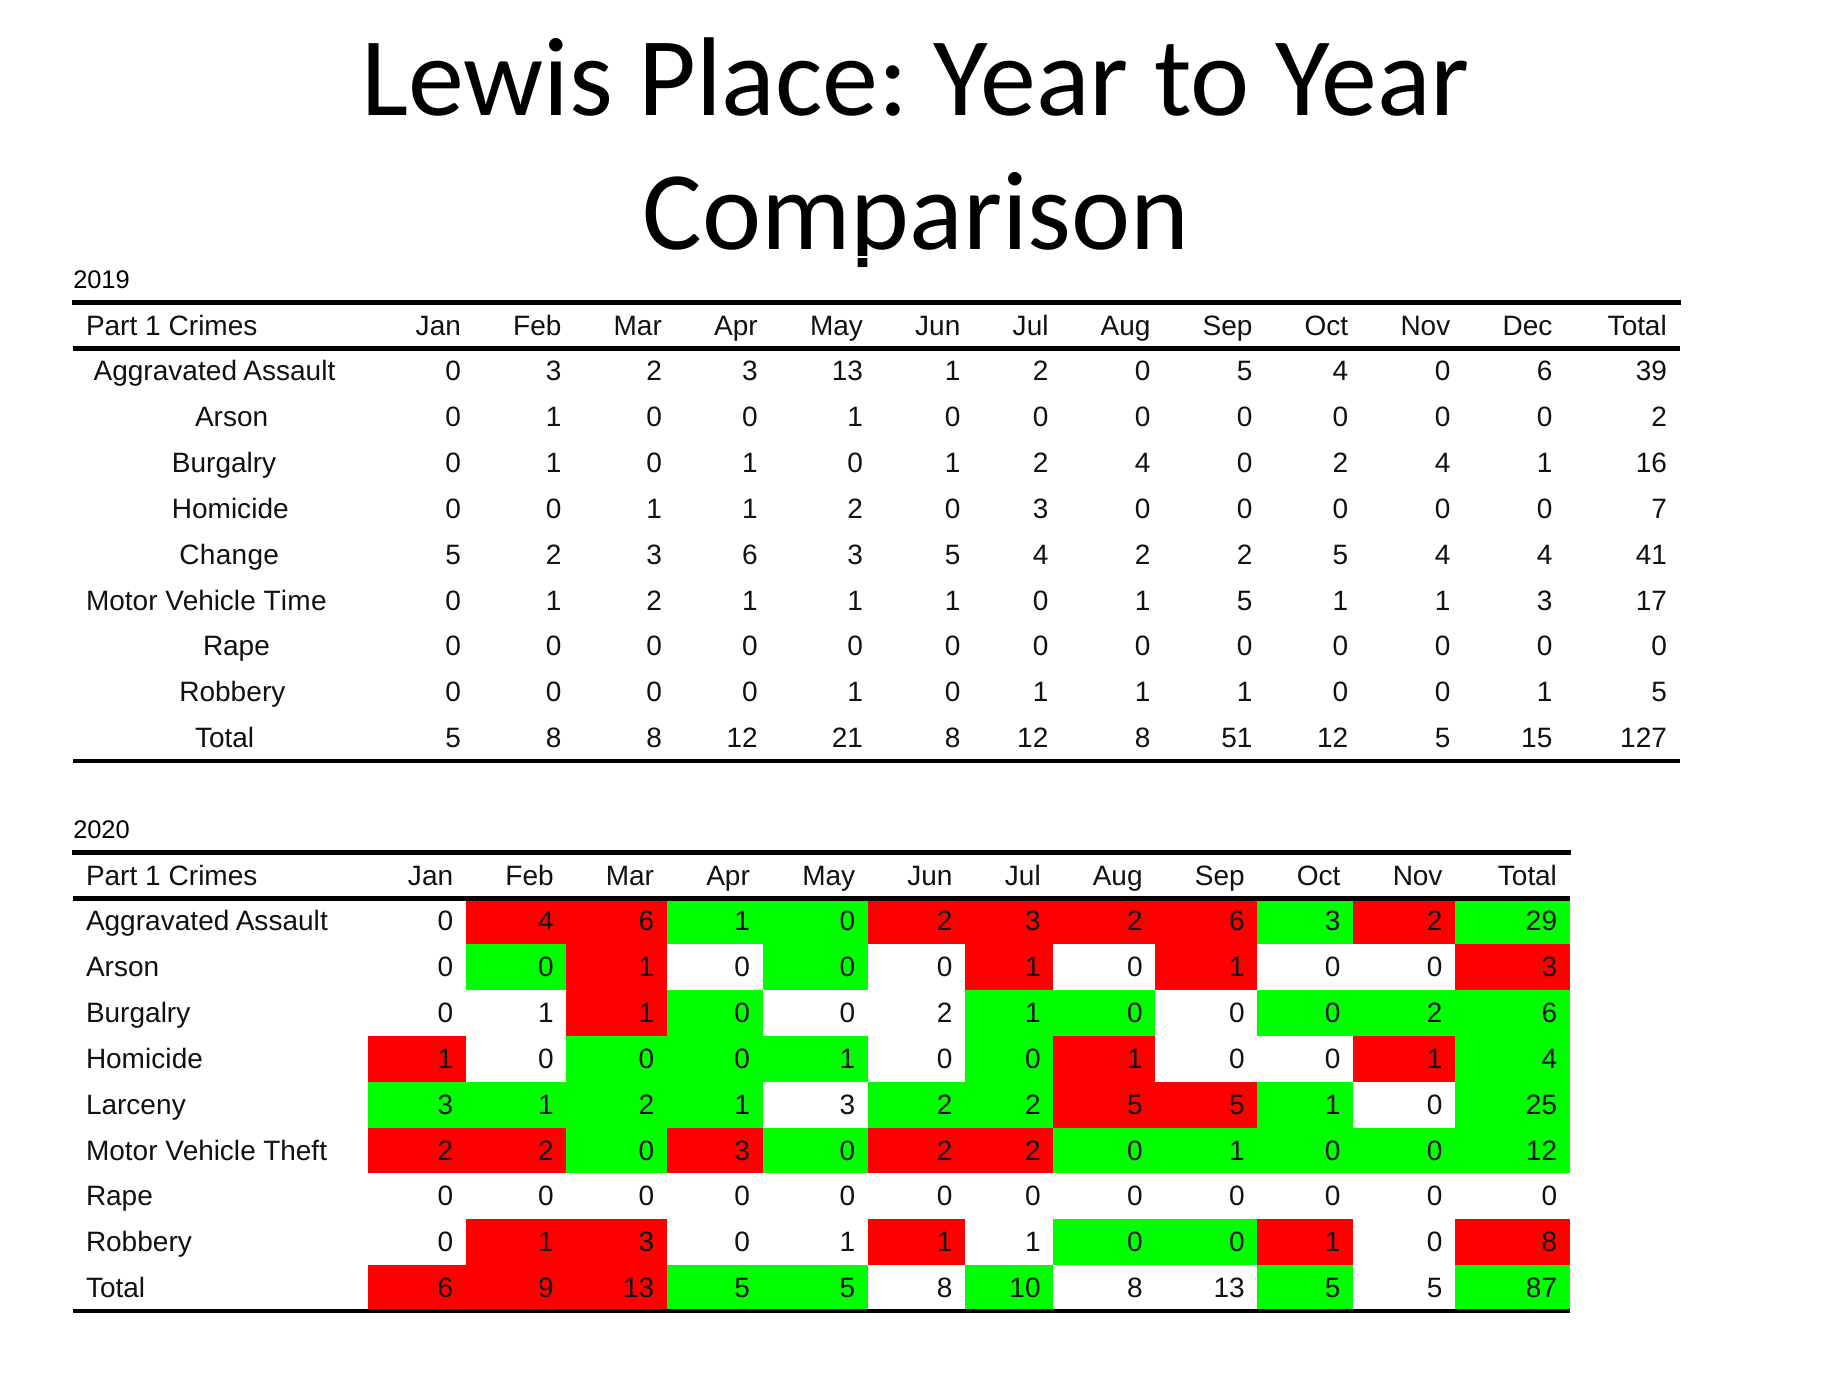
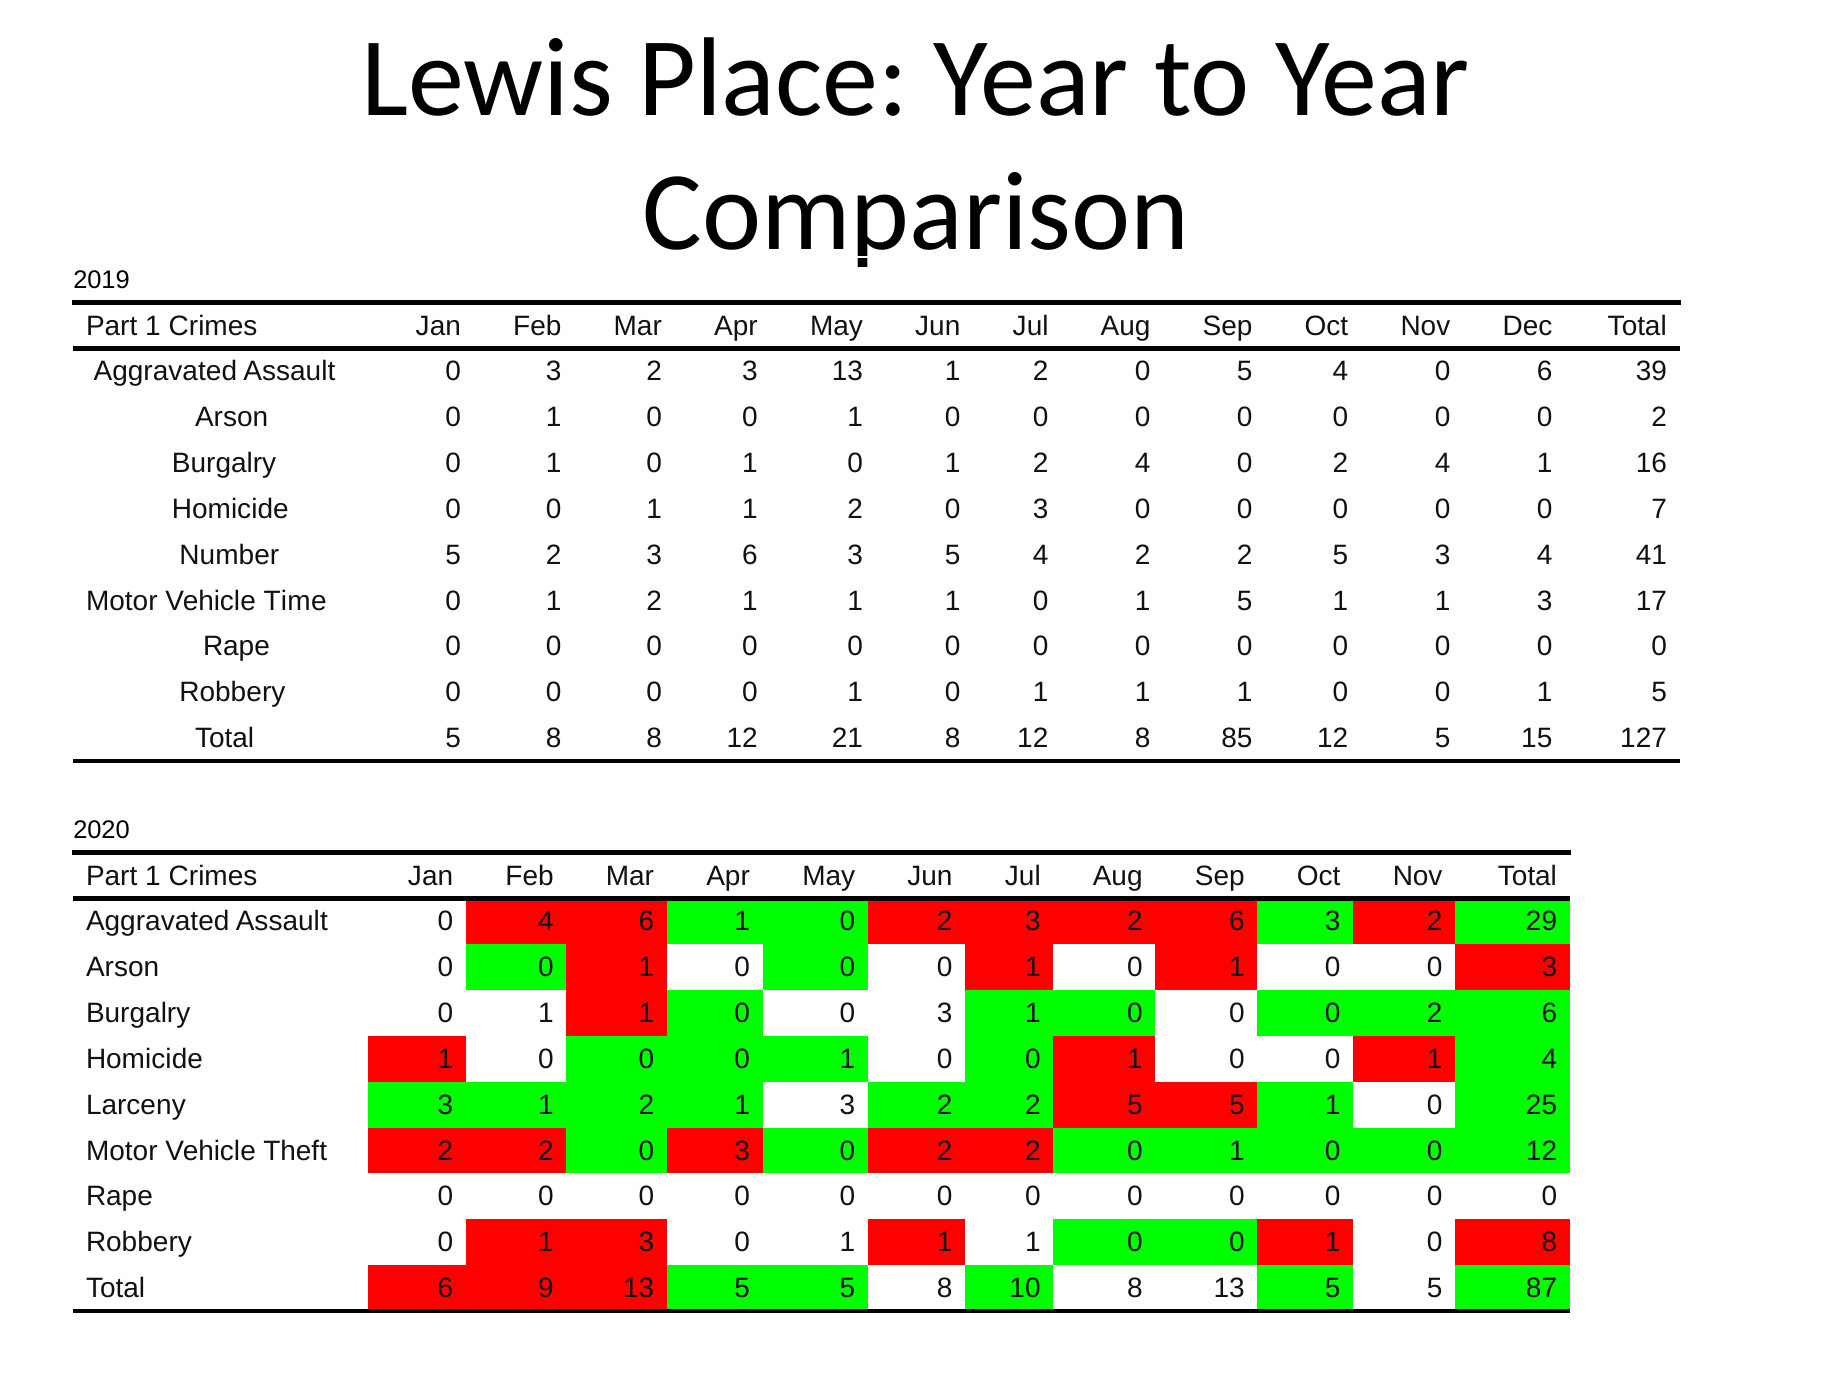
Change: Change -> Number (229, 555)
2 5 4: 4 -> 3 (1443, 555)
51: 51 -> 85 (1237, 738)
2: 2 -> 3 (945, 1013)
